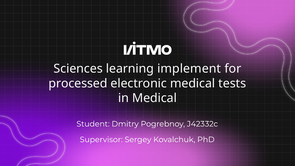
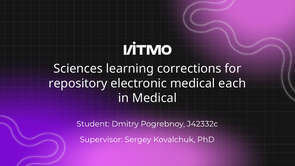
implement: implement -> corrections (189, 69)
processed: processed -> repository (78, 83)
tests: tests -> each (232, 83)
